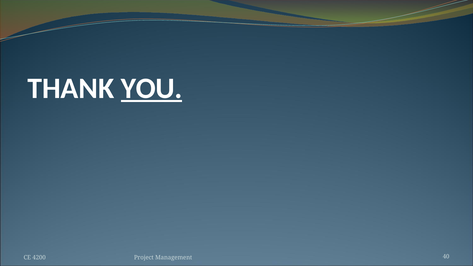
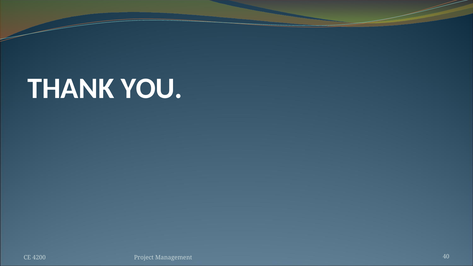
YOU underline: present -> none (152, 88)
